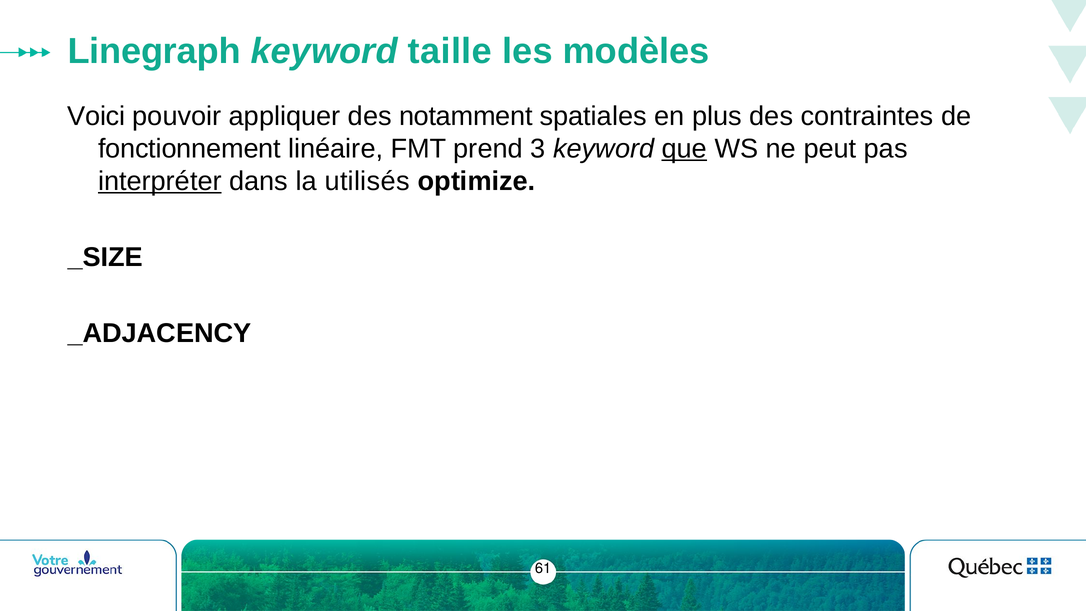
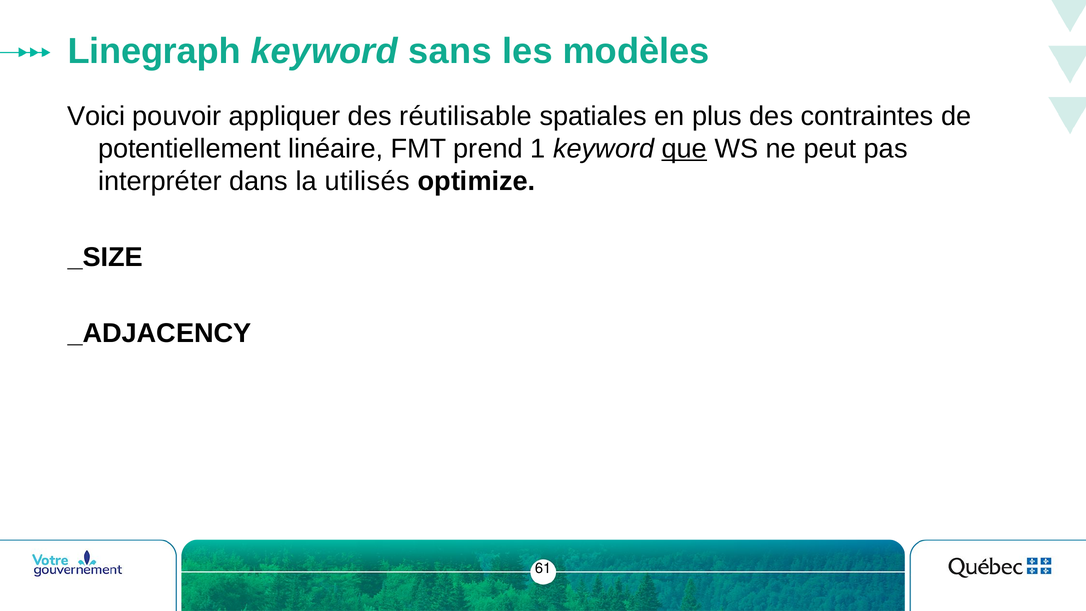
taille: taille -> sans (450, 51)
notamment: notamment -> réutilisable (466, 116)
fonctionnement: fonctionnement -> potentiellement (189, 149)
3: 3 -> 1 (538, 149)
interpréter underline: present -> none (160, 181)
